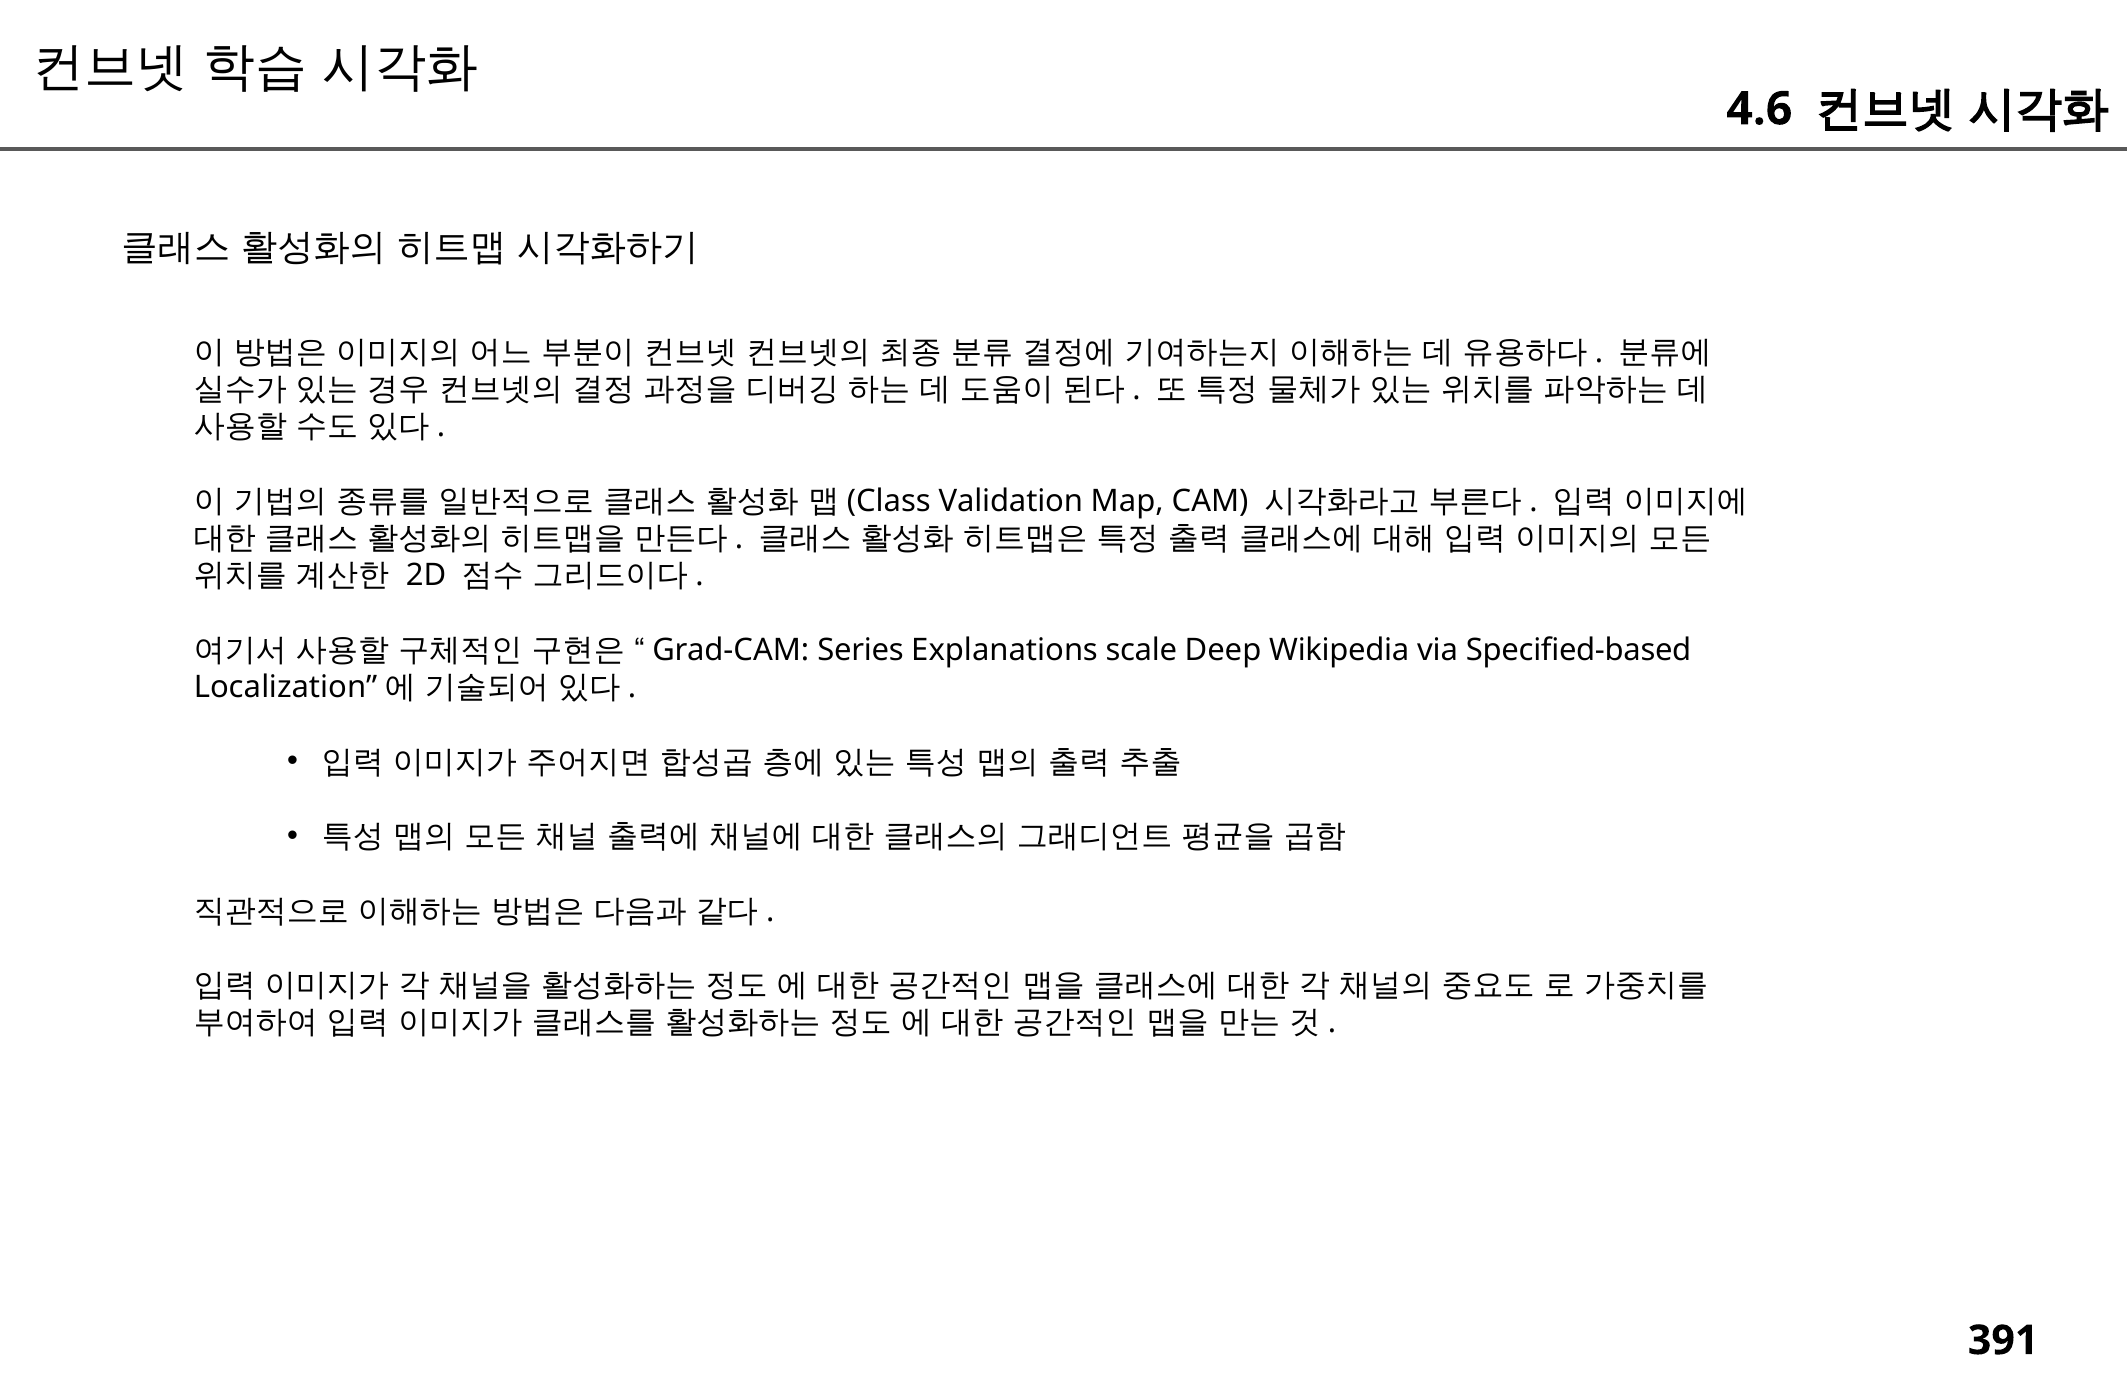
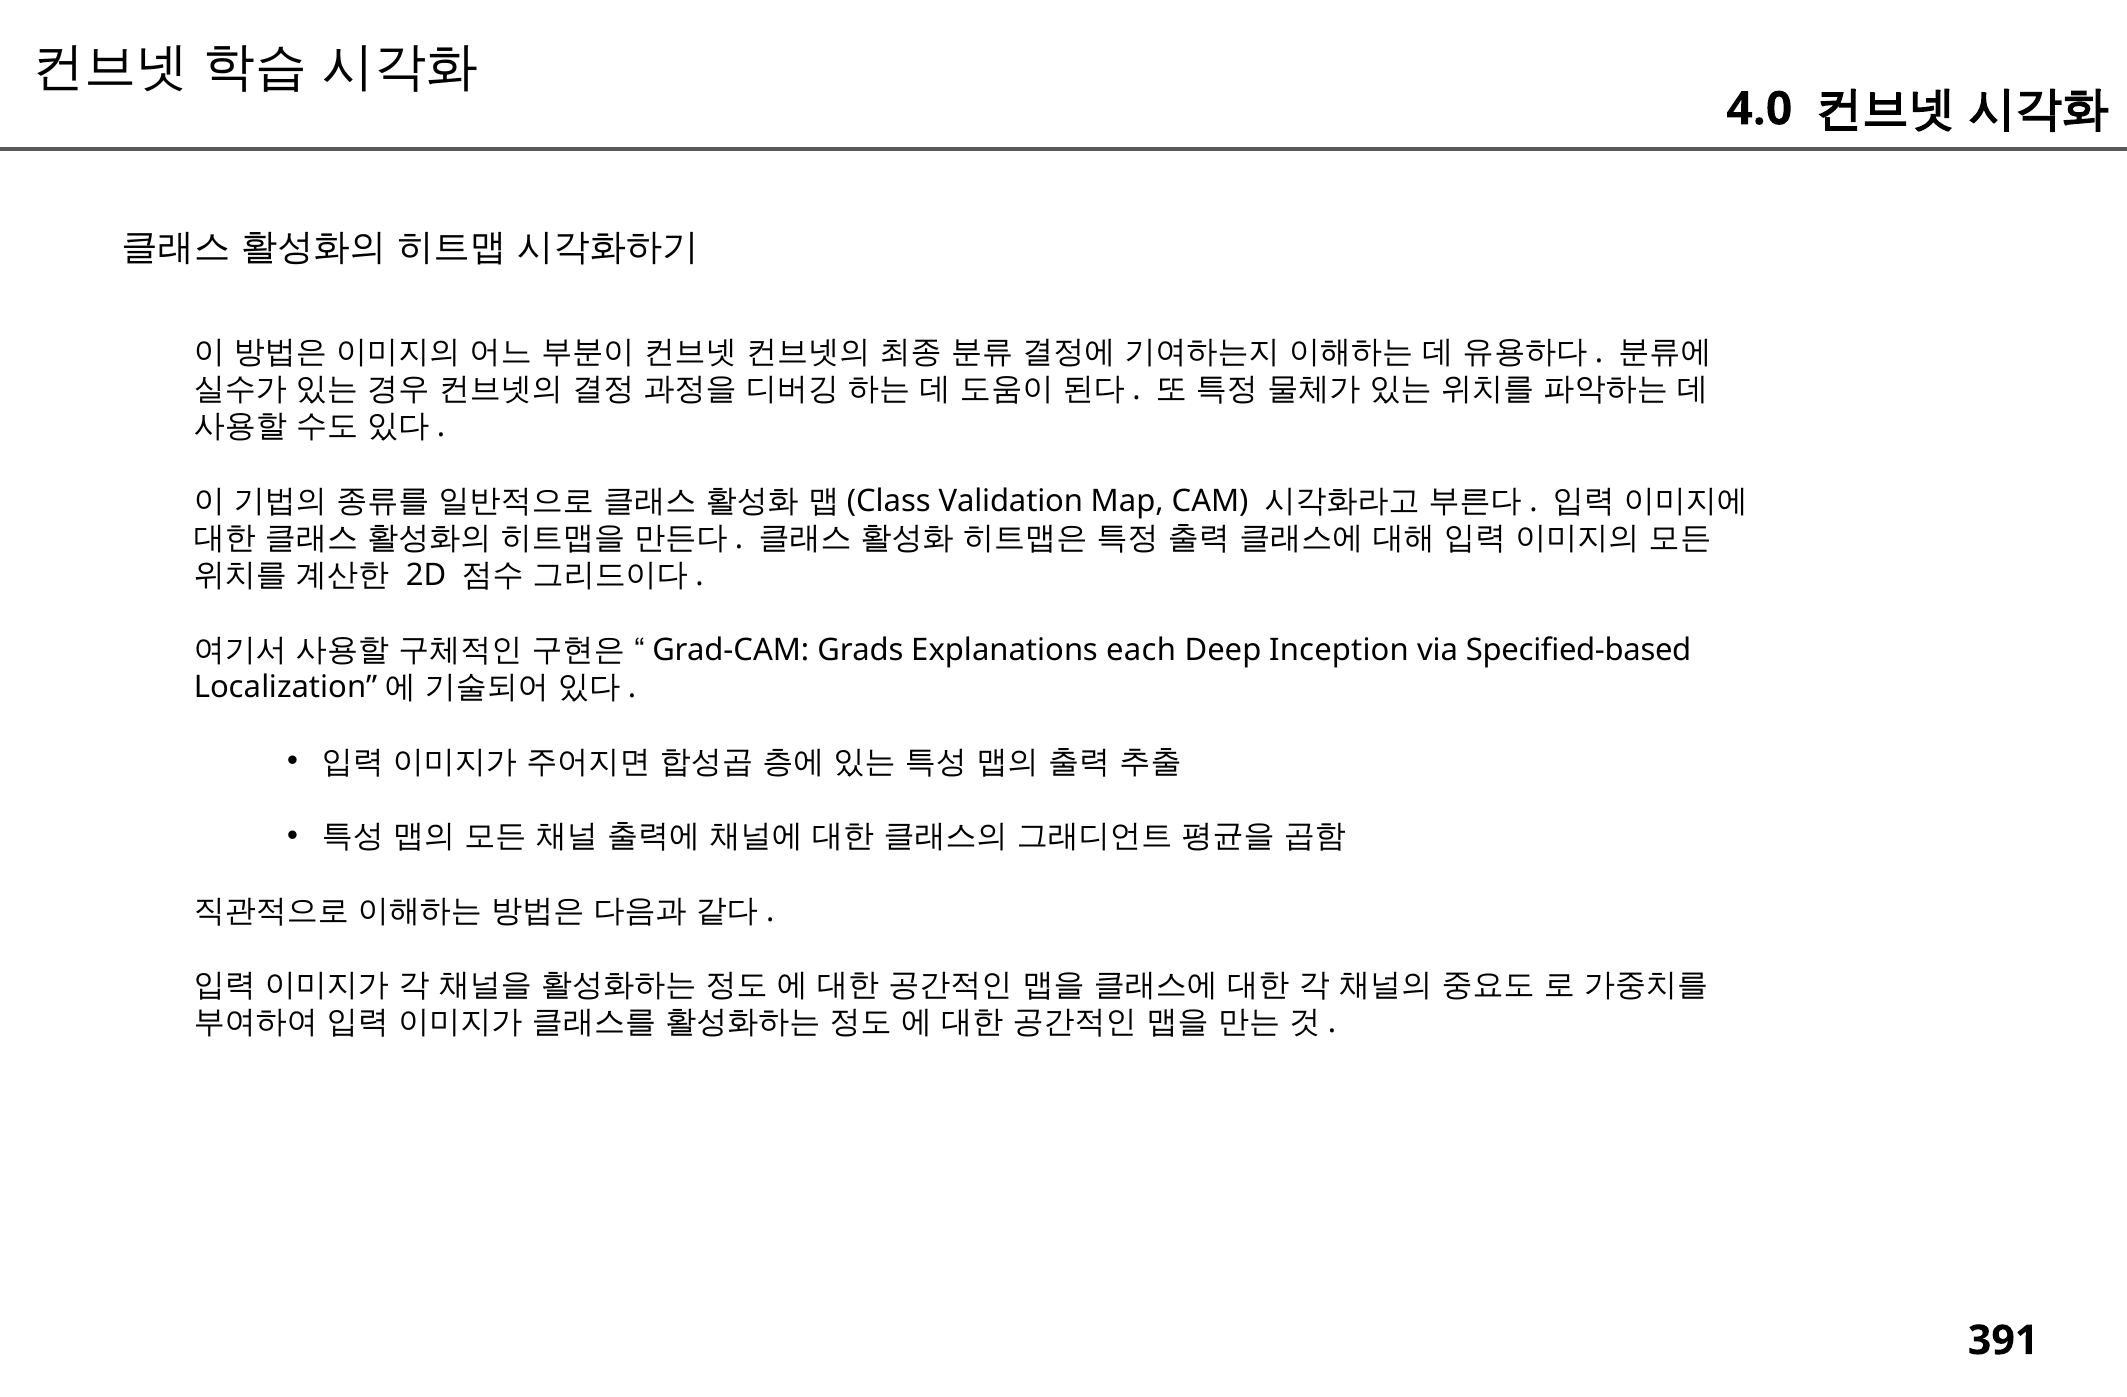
4.6: 4.6 -> 4.0 (1759, 109)
Series: Series -> Grads (860, 650)
scale: scale -> each (1141, 650)
Wikipedia: Wikipedia -> Inception (1339, 650)
